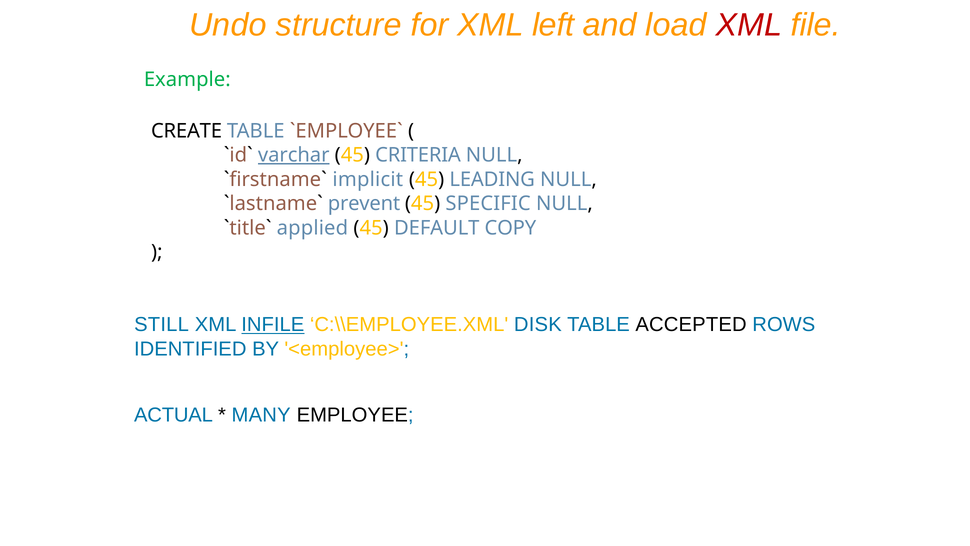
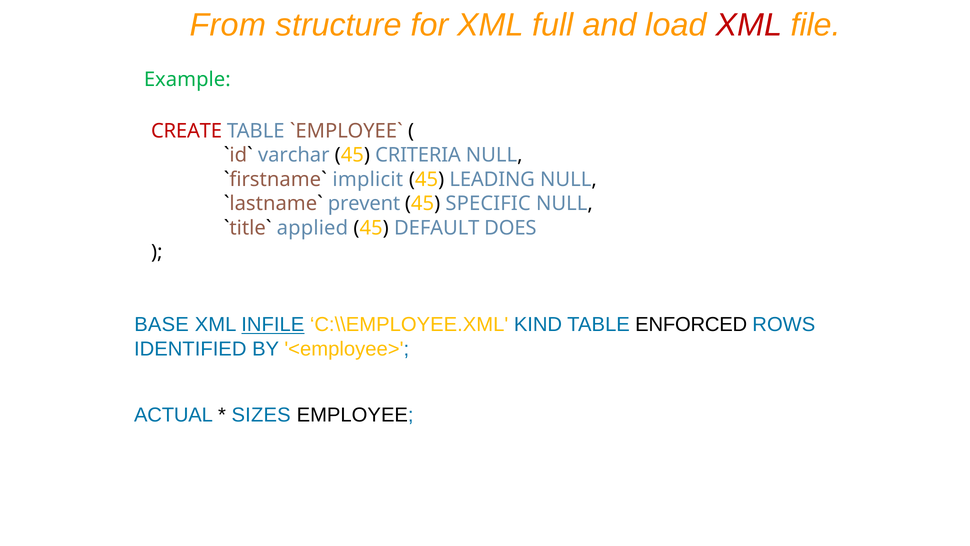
Undo: Undo -> From (228, 25)
left: left -> full (553, 25)
CREATE colour: black -> red (187, 131)
varchar underline: present -> none (294, 155)
COPY: COPY -> DOES (510, 228)
STILL: STILL -> BASE (162, 325)
DISK: DISK -> KIND (538, 325)
ACCEPTED: ACCEPTED -> ENFORCED (691, 325)
MANY: MANY -> SIZES (261, 415)
